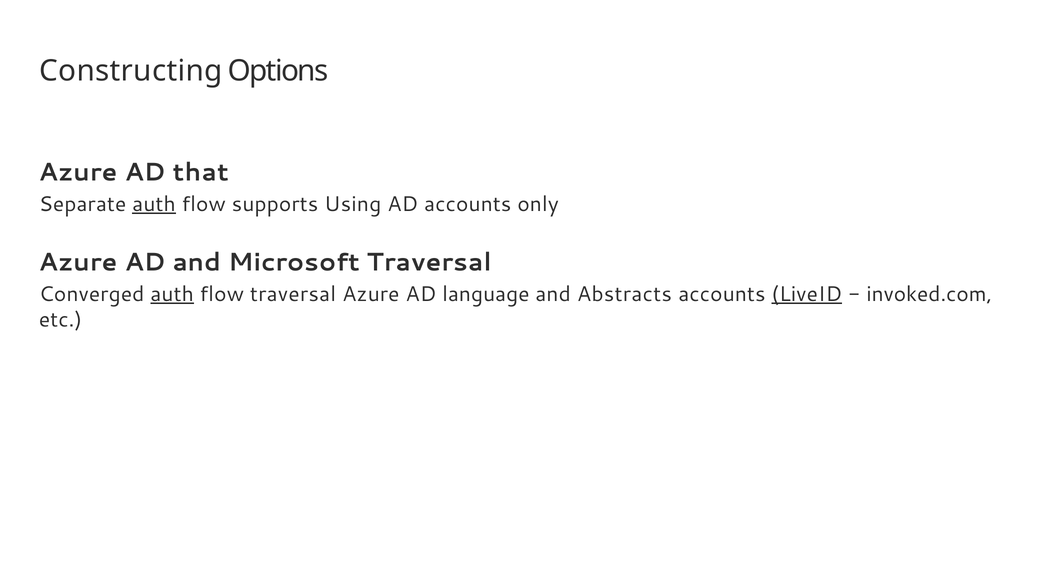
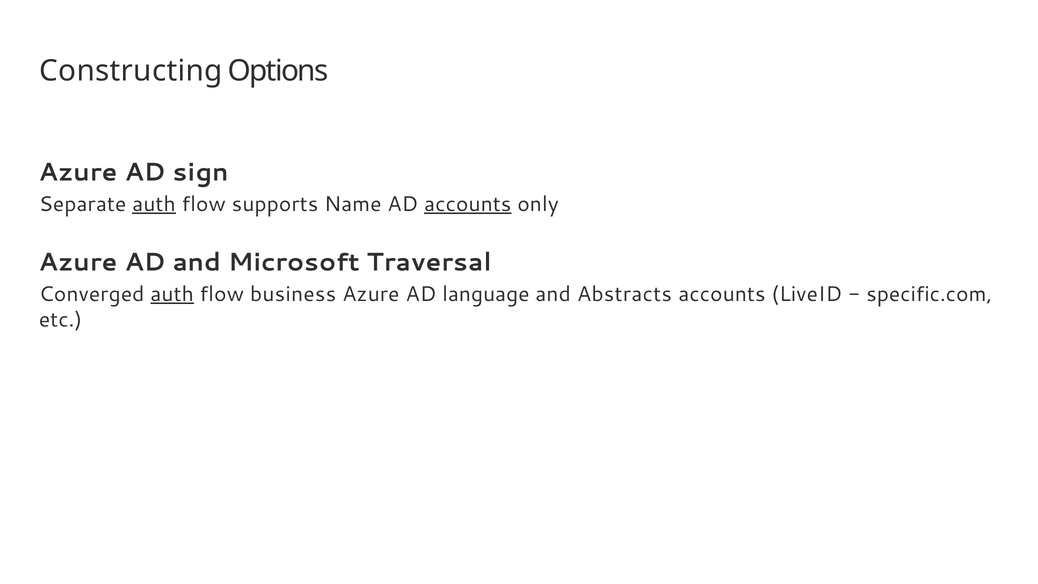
that: that -> sign (201, 172)
Using: Using -> Name (353, 204)
accounts underline: none -> present (468, 204)
flow traversal: traversal -> business (293, 294)
LiveID underline: present -> none (807, 294)
invoked.com: invoked.com -> specific.com (929, 294)
